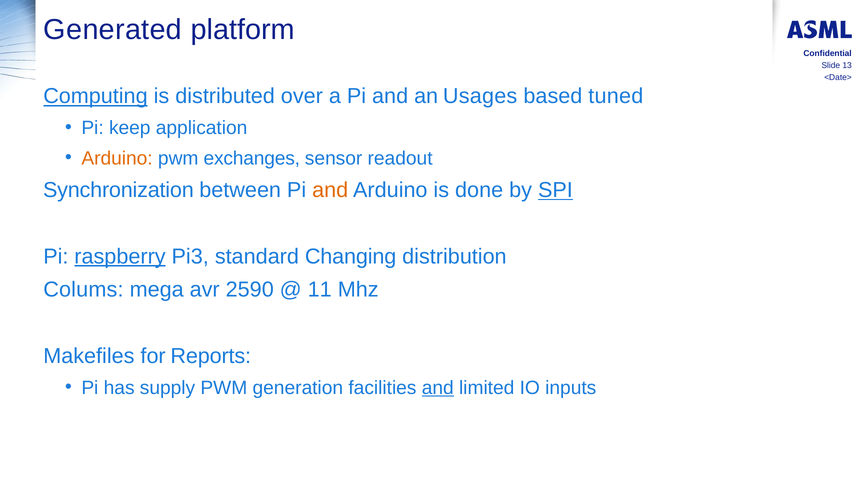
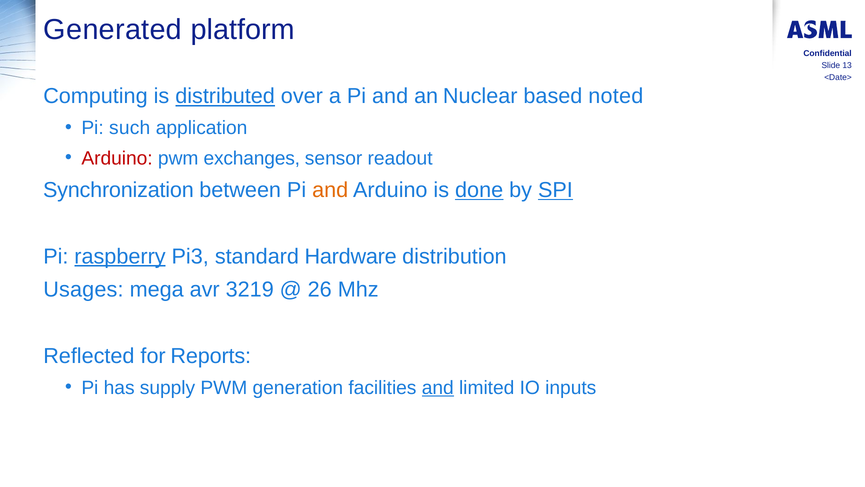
Computing underline: present -> none (95, 96)
distributed underline: none -> present (225, 96)
Usages: Usages -> Nuclear (480, 96)
tuned: tuned -> noted (616, 96)
keep: keep -> such (130, 128)
Arduino colour: orange -> red (117, 158)
done underline: none -> present (479, 190)
Changing: Changing -> Hardware (351, 256)
Colums: Colums -> Usages (83, 289)
2590: 2590 -> 3219 (250, 289)
11: 11 -> 26 (320, 289)
Makefiles: Makefiles -> Reflected (89, 356)
